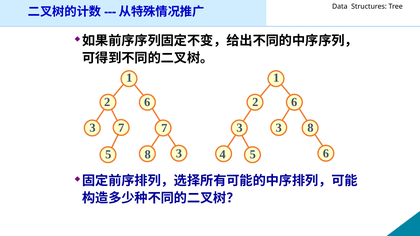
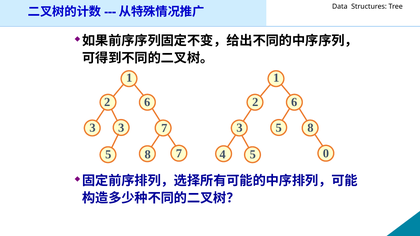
3 7: 7 -> 3 (121, 128)
3: 3 -> 5 (279, 128)
8 3: 3 -> 7 (179, 154)
4 6: 6 -> 0 (326, 154)
